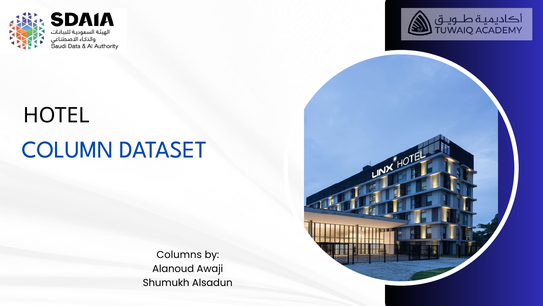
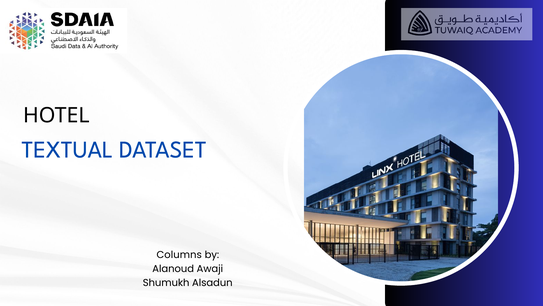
COLUMN: COLUMN -> TEXTUAL (67, 149)
